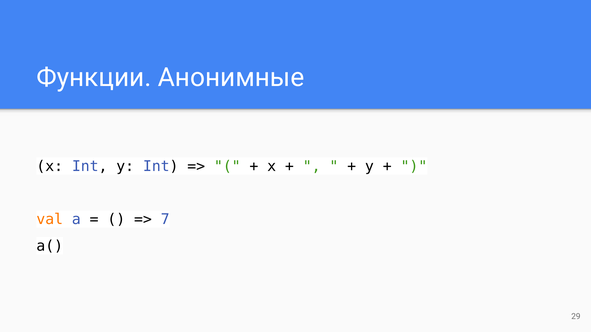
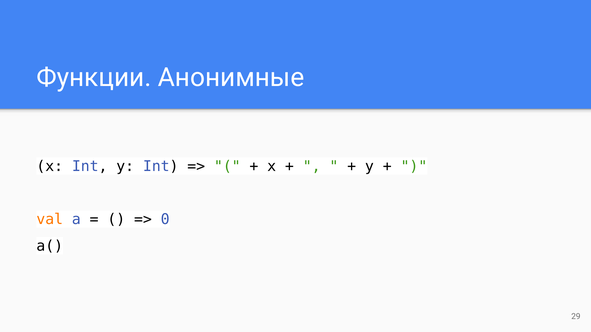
7: 7 -> 0 (165, 220)
